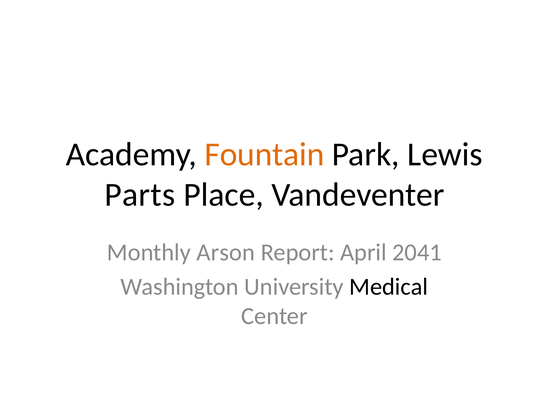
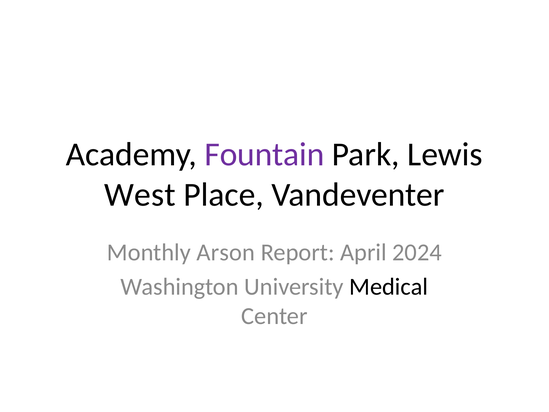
Fountain colour: orange -> purple (264, 154)
Parts: Parts -> West (140, 195)
2041: 2041 -> 2024 (417, 252)
